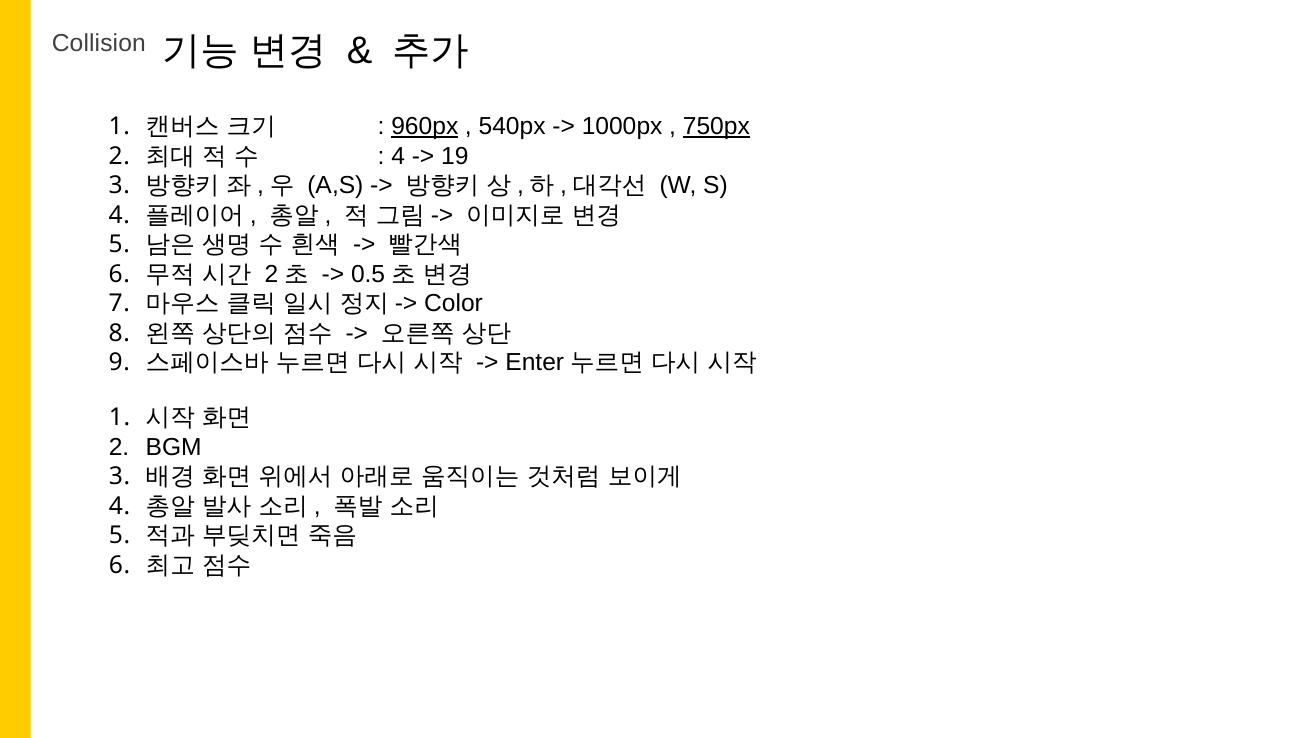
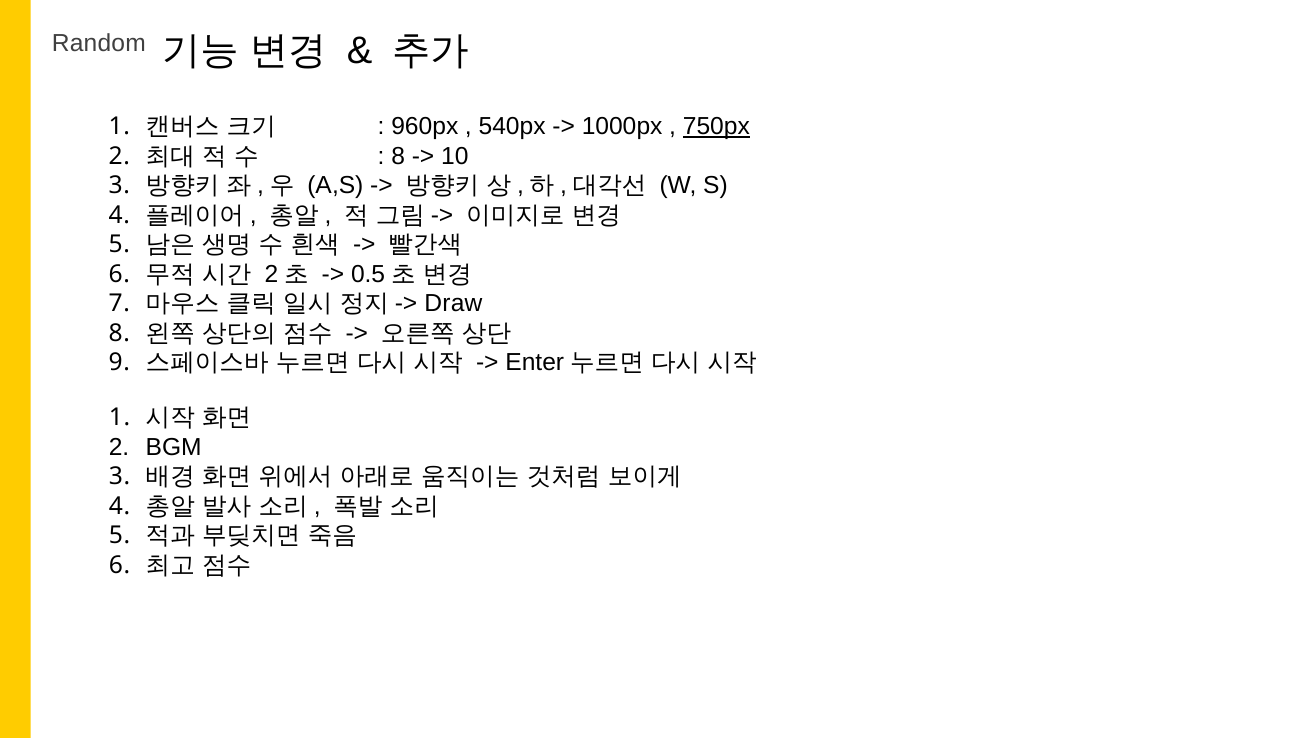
Collision: Collision -> Random (99, 44)
960px underline: present -> none (425, 126)
4: 4 -> 8 (398, 156)
19: 19 -> 10 (455, 156)
Color: Color -> Draw (453, 304)
